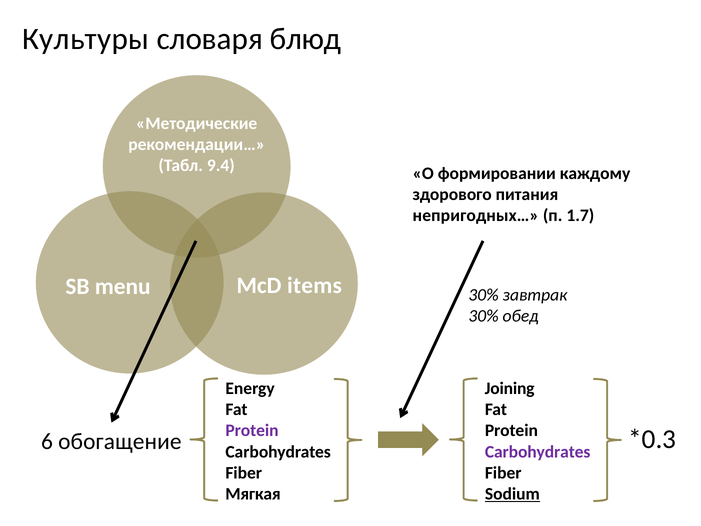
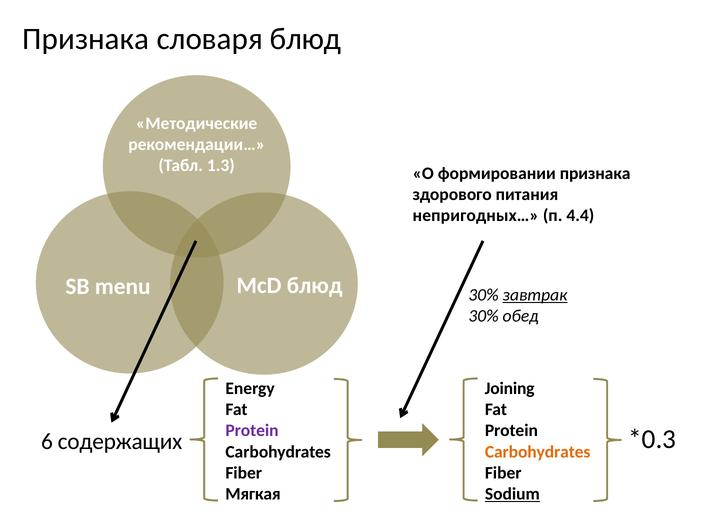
Культуры: Культуры -> Признака (86, 39)
9.4: 9.4 -> 1.3 (221, 166)
формировании каждому: каждому -> признака (595, 173)
1.7: 1.7 -> 4.4 (580, 215)
McD items: items -> блюд (315, 285)
завтрак underline: none -> present (535, 295)
обогащение: обогащение -> содержащих (120, 442)
Carbohydrates colour: purple -> orange (538, 452)
